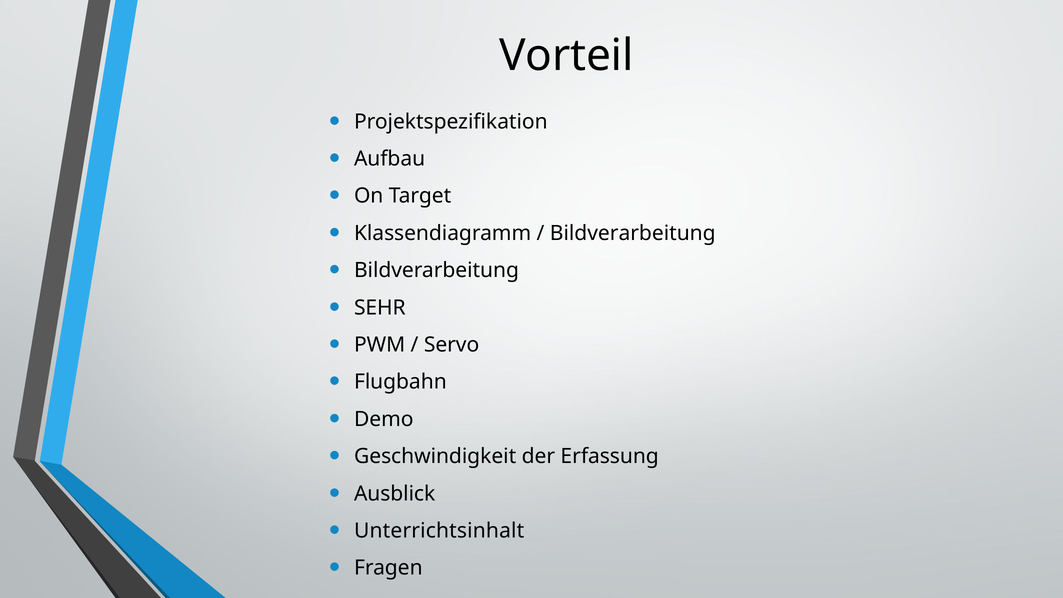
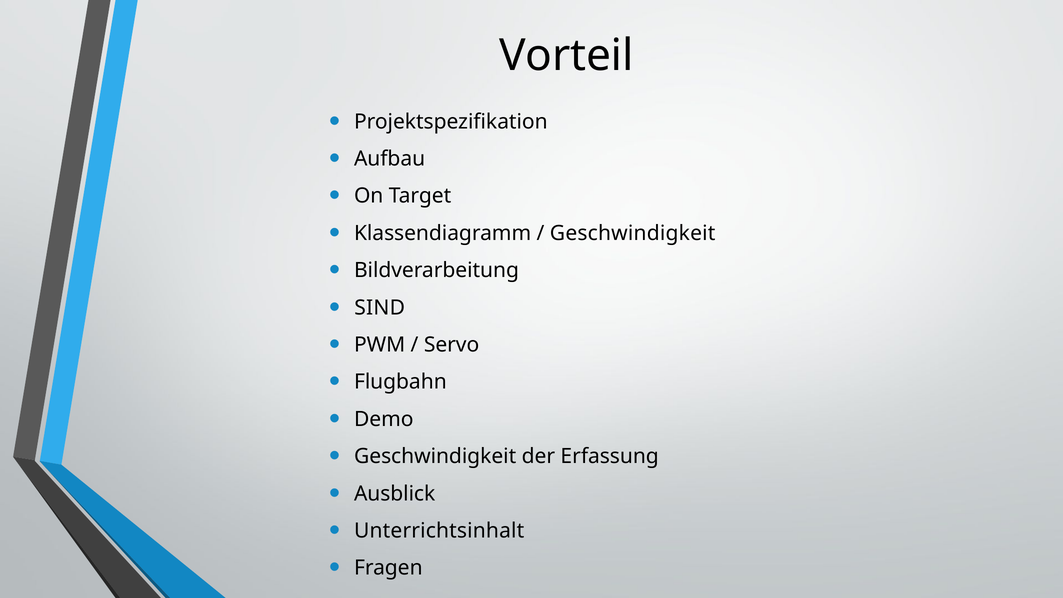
Bildverarbeitung: Bildverarbeitung -> Geschwindigkeit (633, 233)
SEHR: SEHR -> SIND (380, 308)
